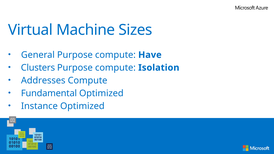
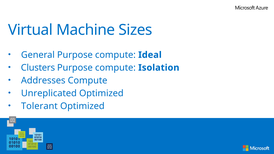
Have: Have -> Ideal (150, 55)
Fundamental: Fundamental -> Unreplicated (49, 93)
Instance: Instance -> Tolerant (39, 106)
